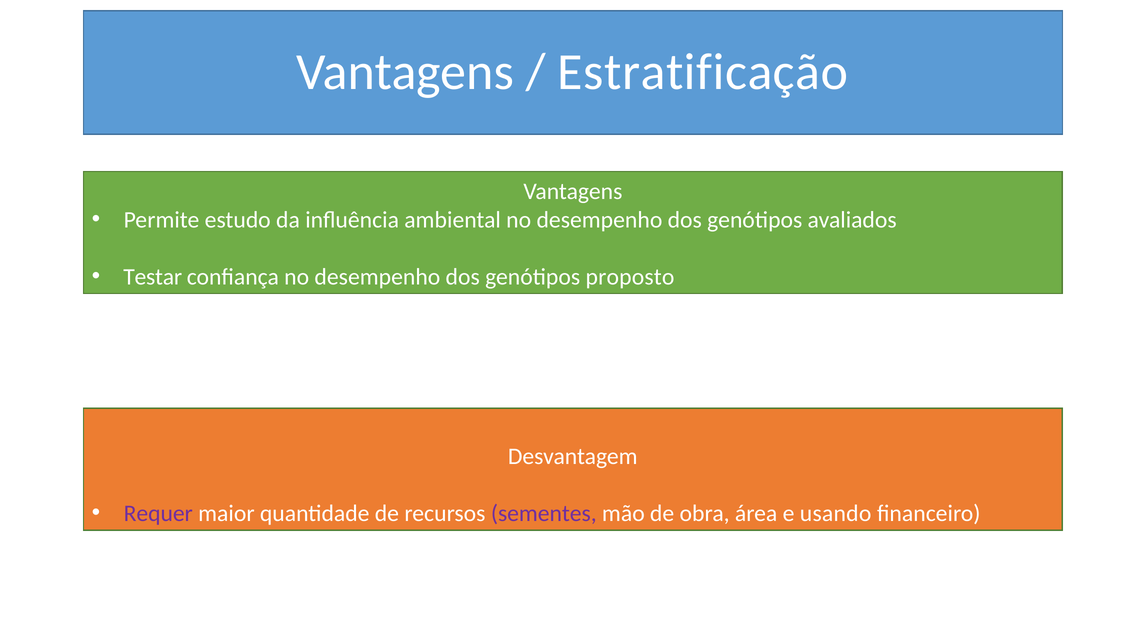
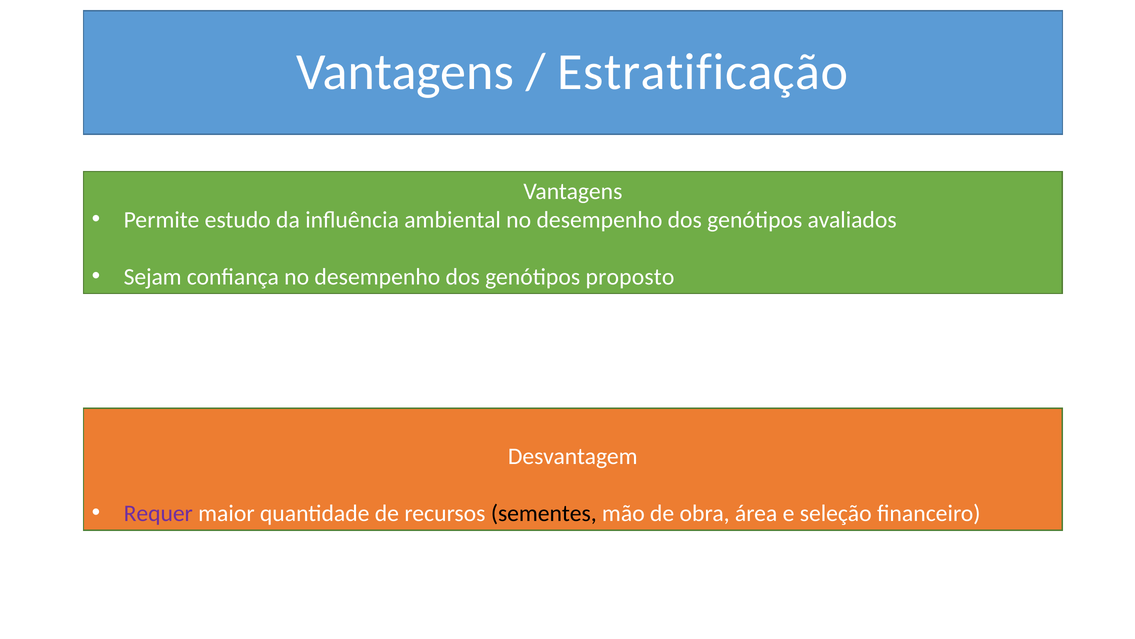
Testar: Testar -> Sejam (153, 277)
sementes colour: purple -> black (544, 513)
usando: usando -> seleção (836, 513)
